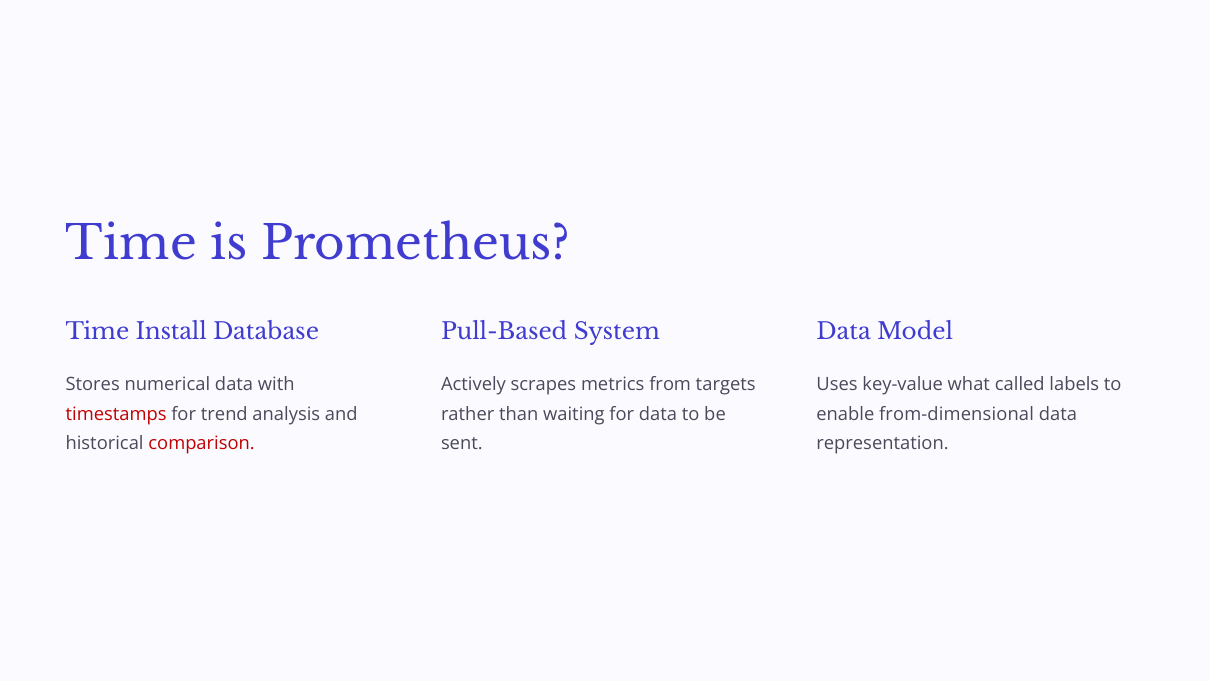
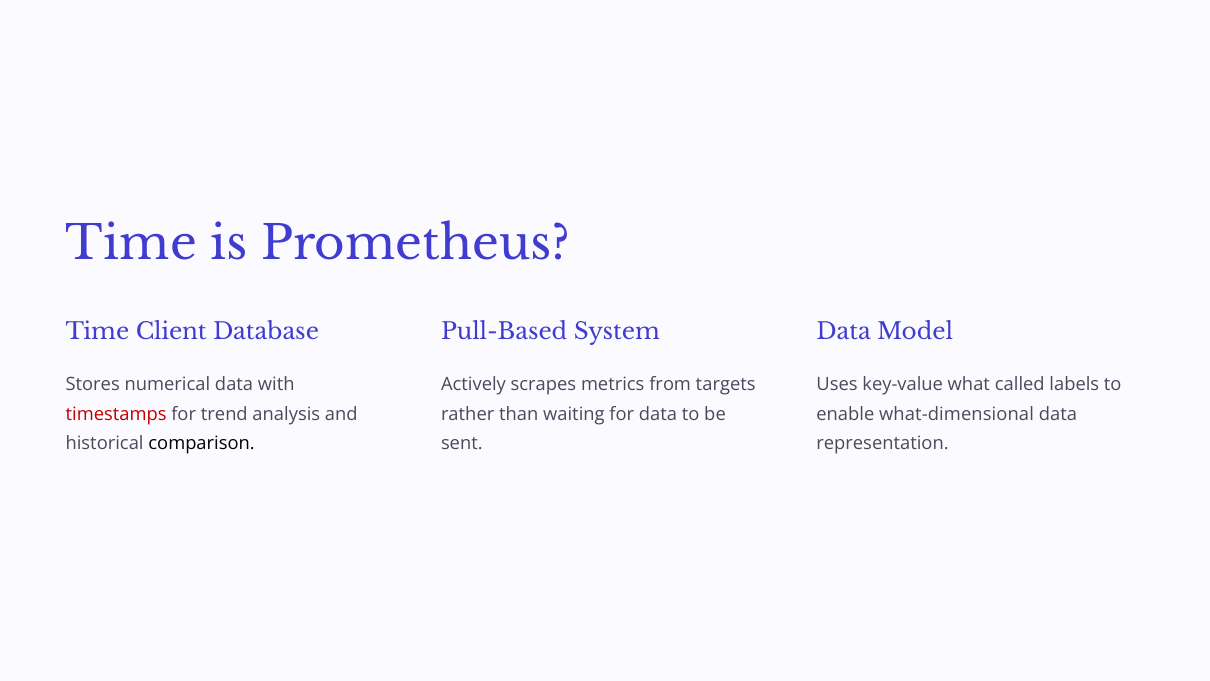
Install: Install -> Client (171, 332)
from-dimensional: from-dimensional -> what-dimensional (957, 414)
comparison colour: red -> black (202, 444)
